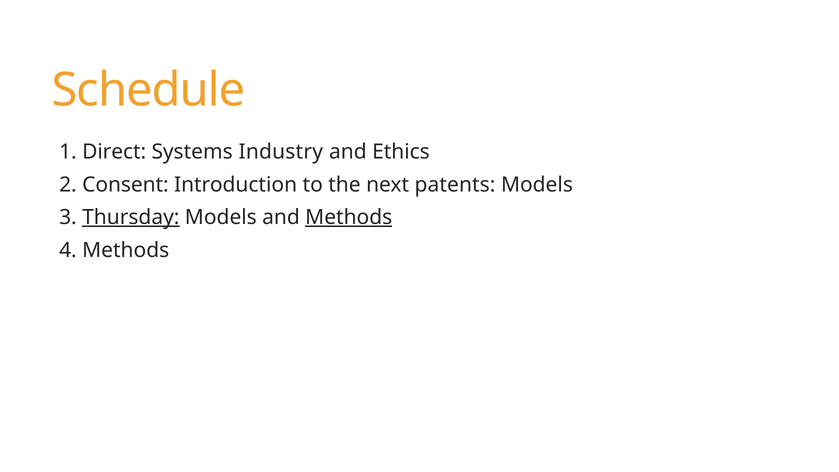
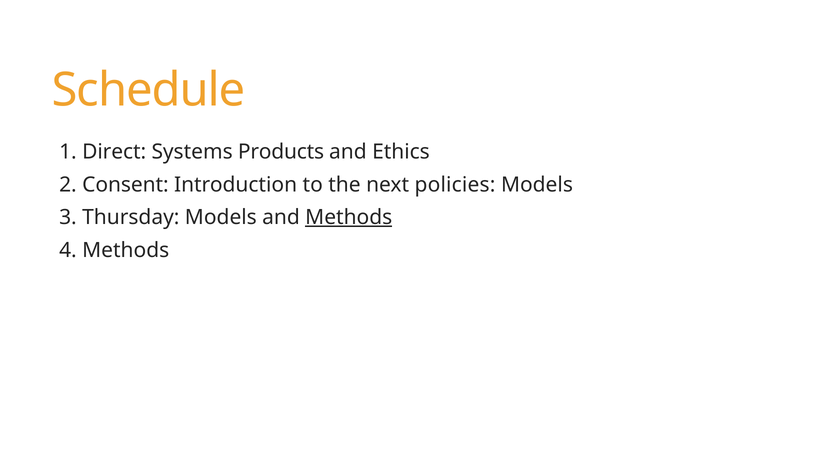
Industry: Industry -> Products (281, 152)
patents: patents -> policies (455, 185)
Thursday underline: present -> none (131, 217)
